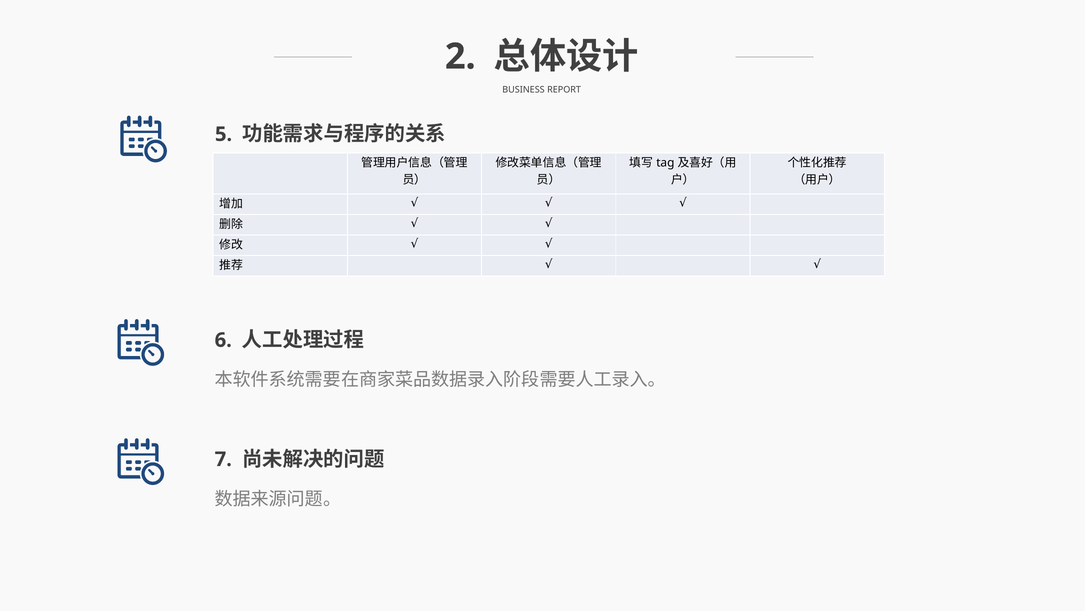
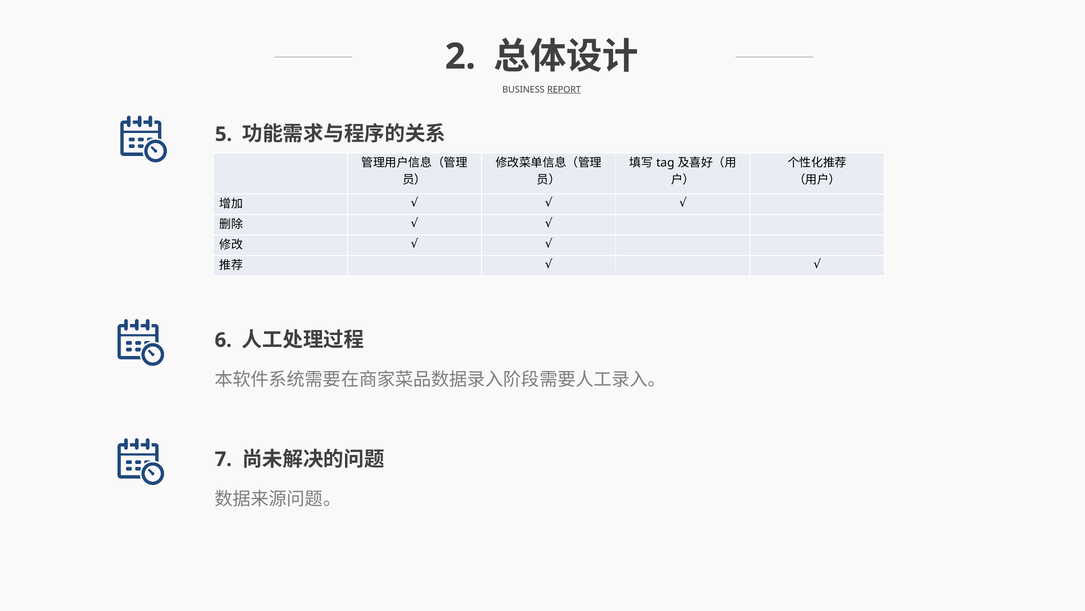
REPORT underline: none -> present (564, 89)
